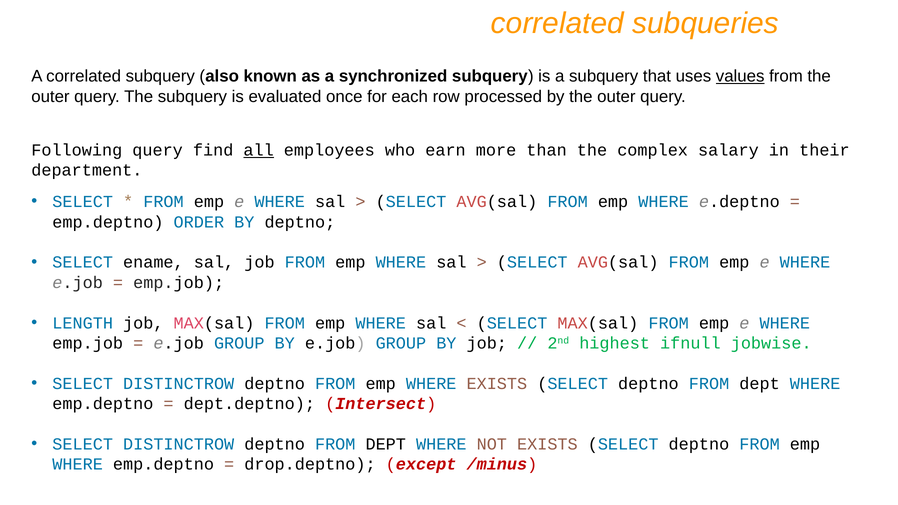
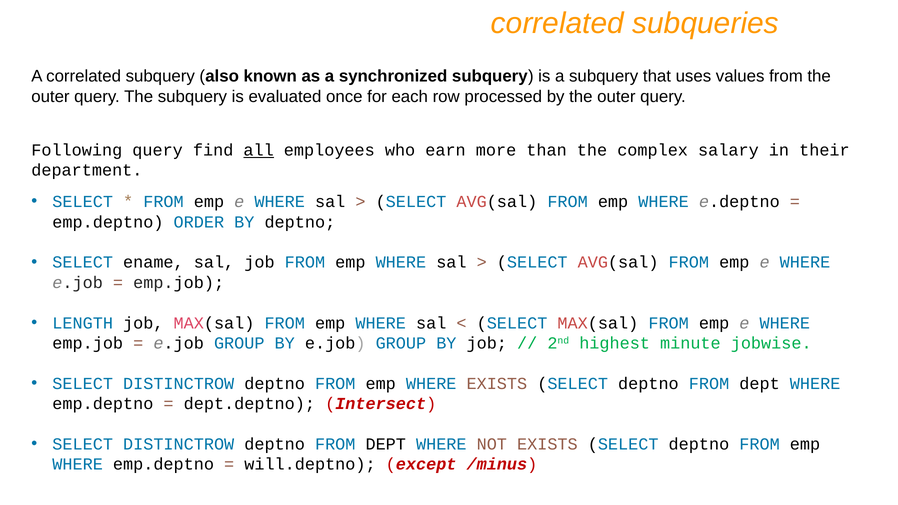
values underline: present -> none (740, 76)
ifnull: ifnull -> minute (690, 343)
drop.deptno: drop.deptno -> will.deptno (310, 465)
